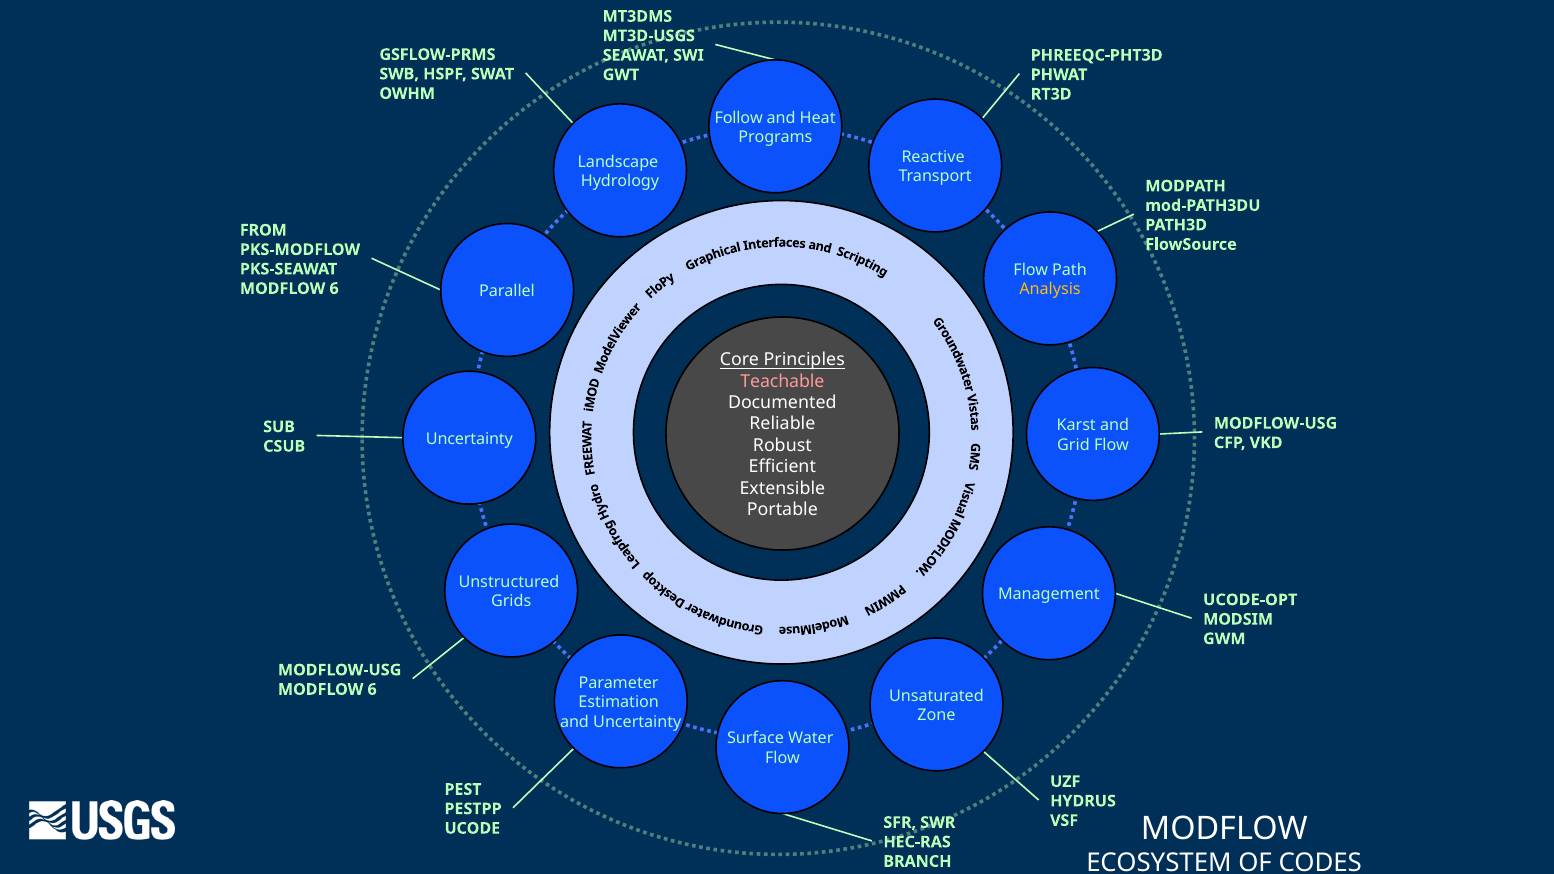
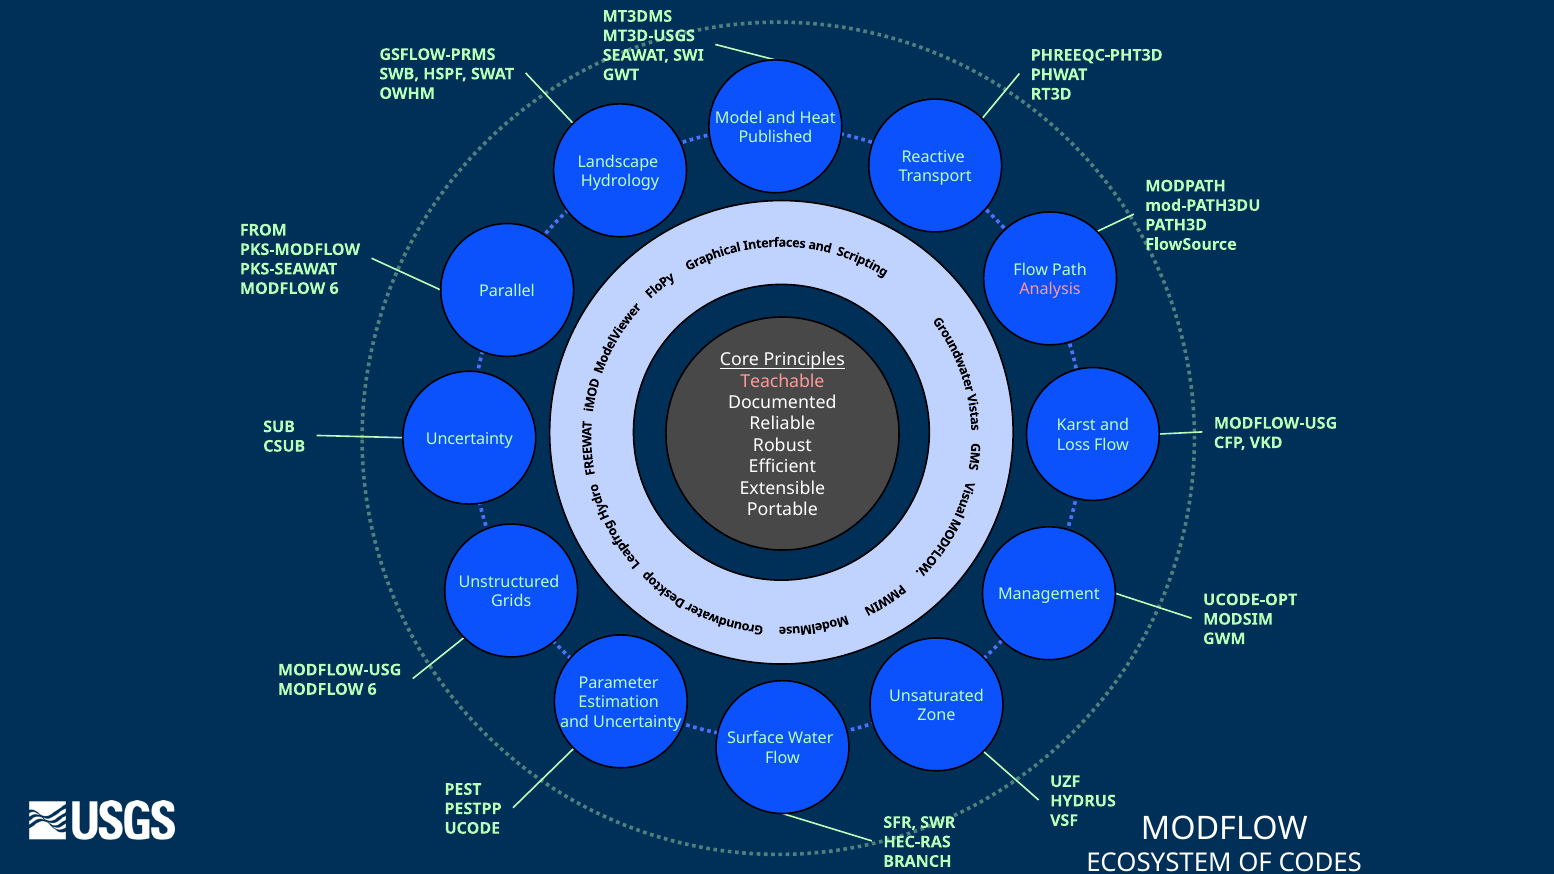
Follow: Follow -> Model (739, 118)
Programs: Programs -> Published (775, 137)
Analysis colour: yellow -> pink (1050, 289)
Grid: Grid -> Loss (1074, 445)
